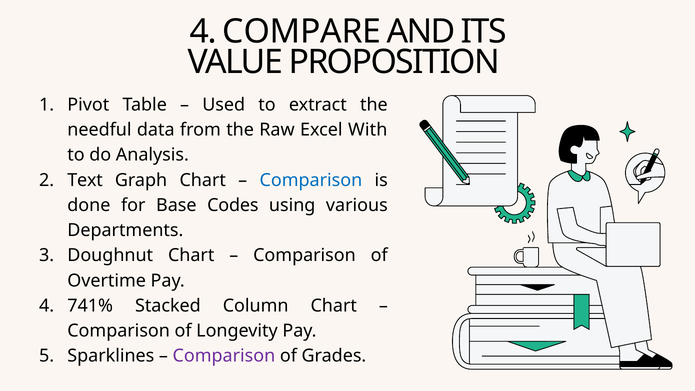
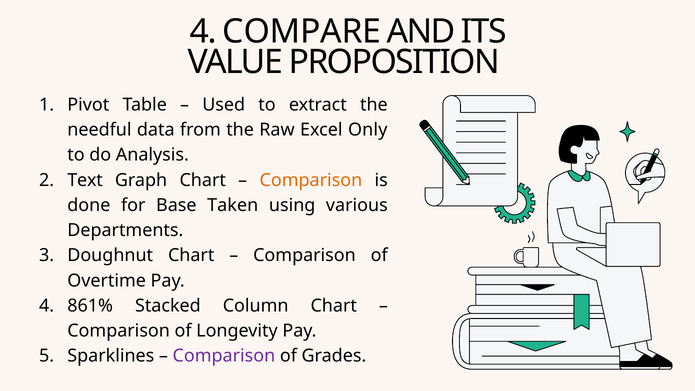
With: With -> Only (368, 130)
Comparison colour: blue -> orange (311, 180)
Codes: Codes -> Taken (233, 205)
741%: 741% -> 861% (90, 306)
